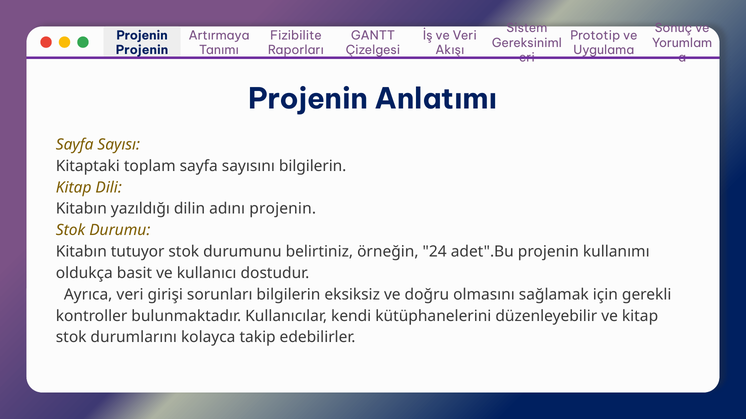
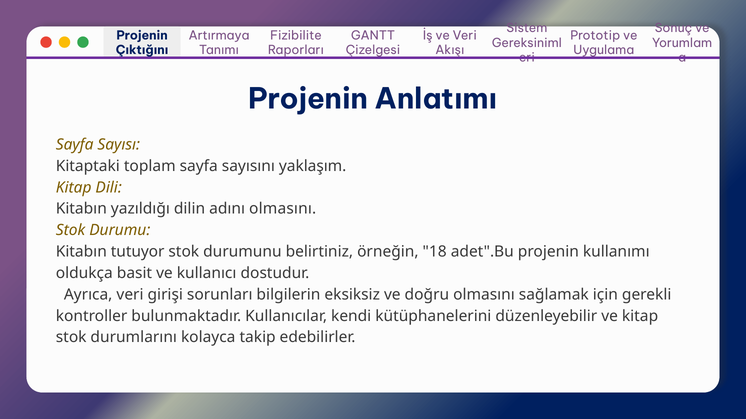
Projenin: Projenin -> Çıktığını (142, 50)
sayısını bilgilerin: bilgilerin -> yaklaşım (313, 166)
adını projenin: projenin -> olmasını (283, 209)
24: 24 -> 18 (435, 252)
